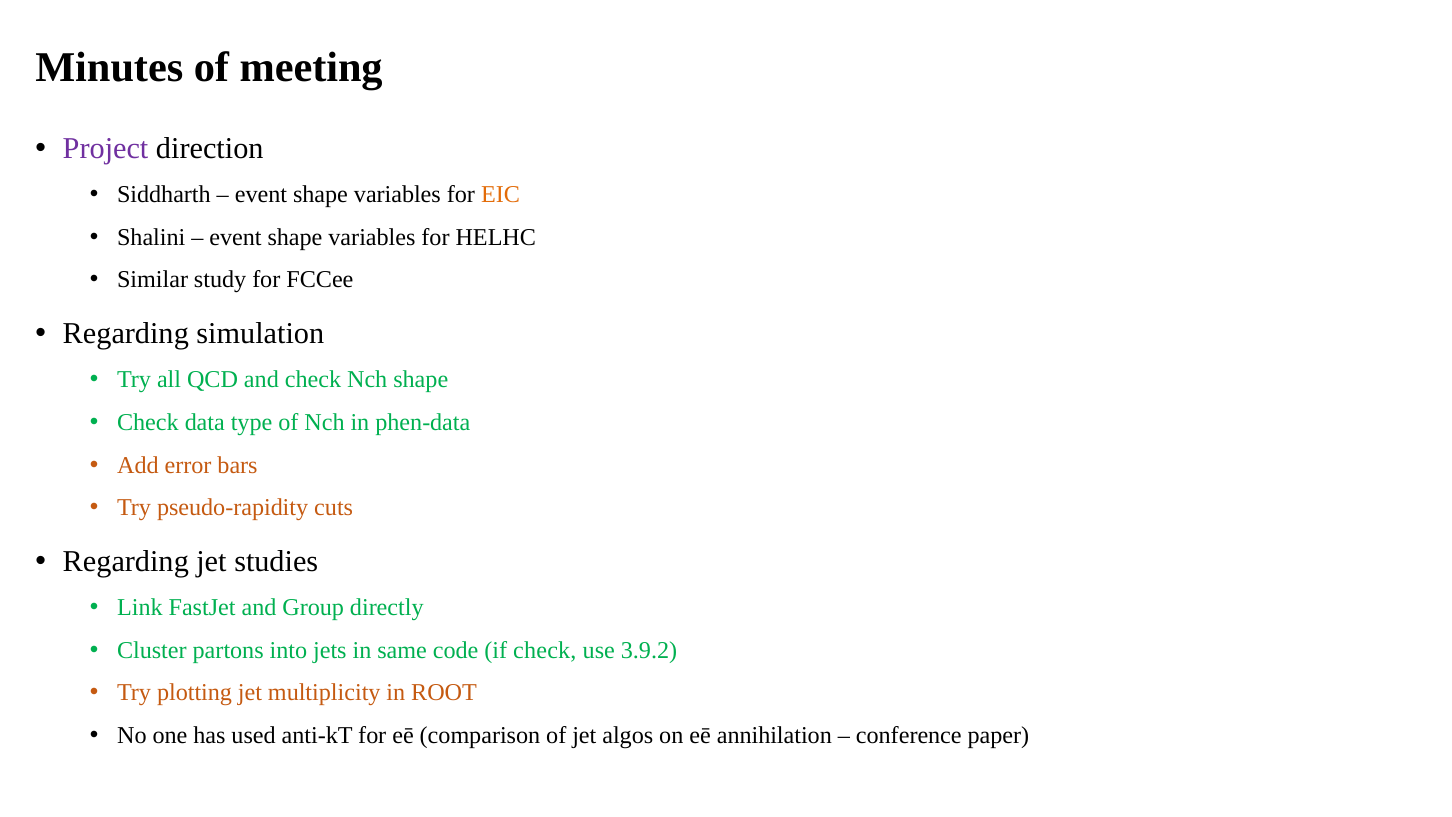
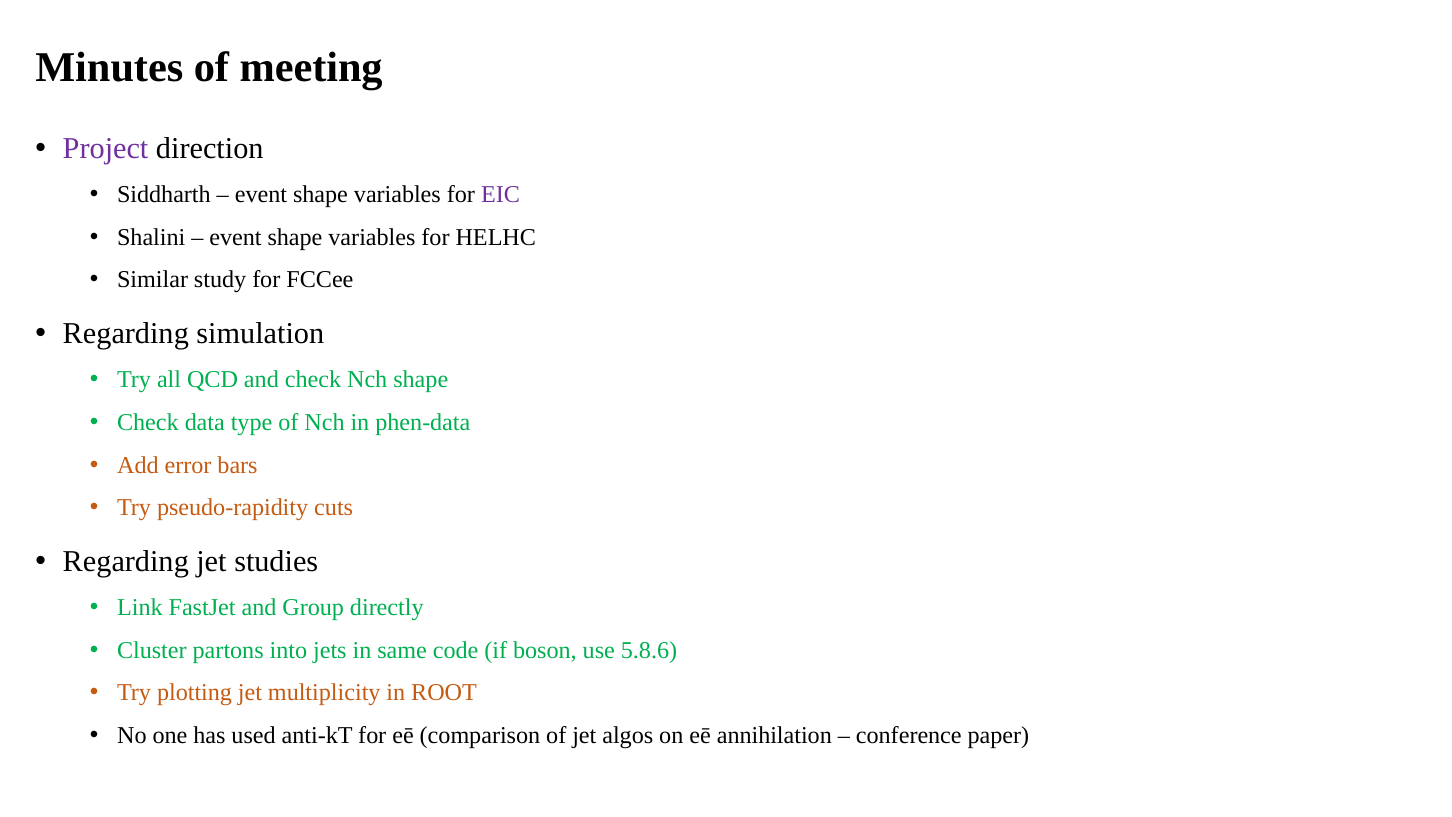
EIC colour: orange -> purple (500, 194)
if check: check -> boson (545, 650)
3.9.2: 3.9.2 -> 5.8.6 (649, 650)
